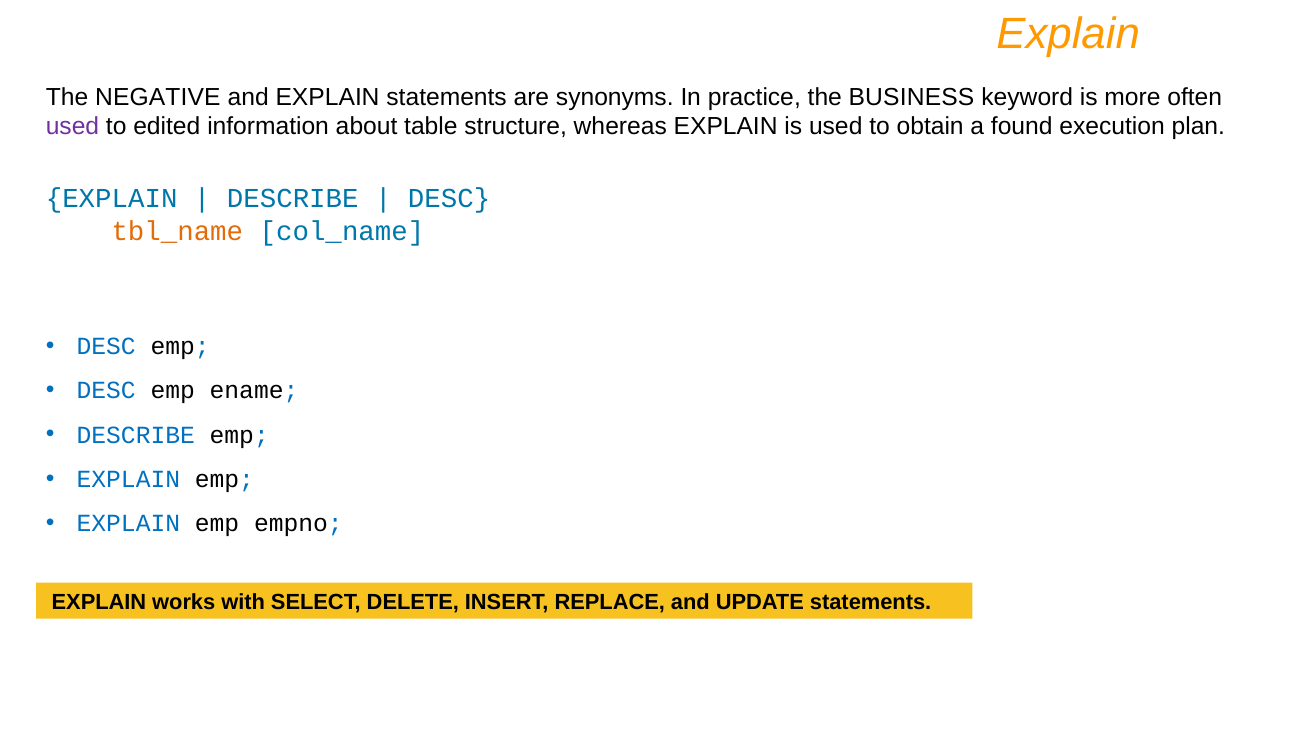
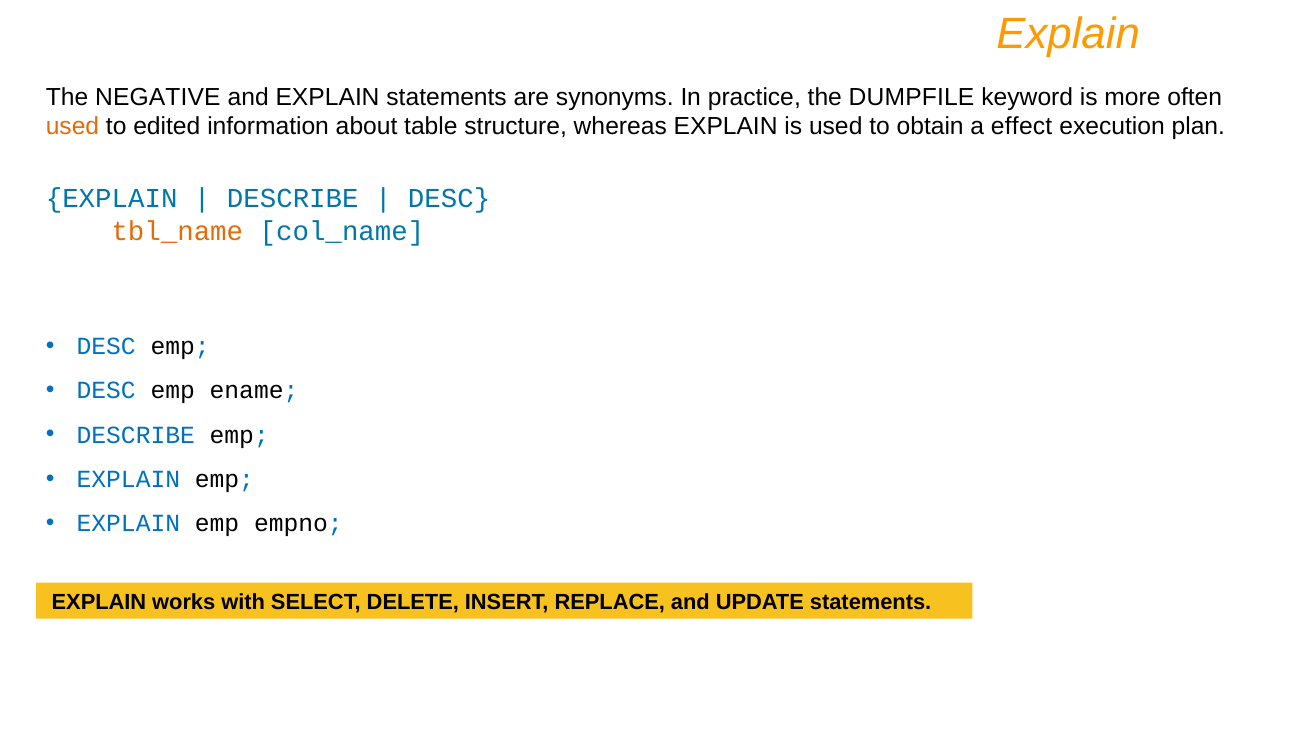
BUSINESS: BUSINESS -> DUMPFILE (911, 97)
used colour: purple -> orange (72, 127)
found: found -> effect (1022, 127)
